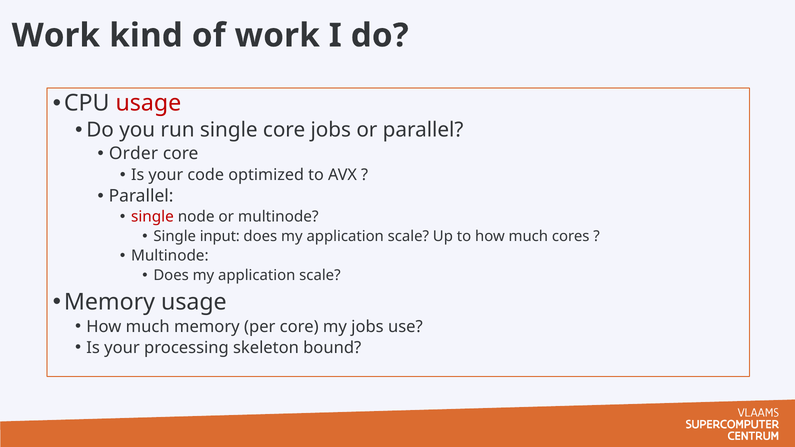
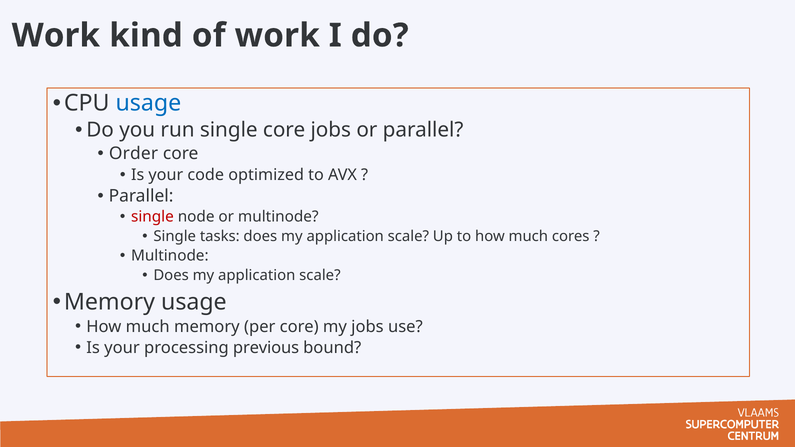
usage colour: red -> blue (148, 103)
input: input -> tasks (220, 236)
skeleton: skeleton -> previous (266, 348)
